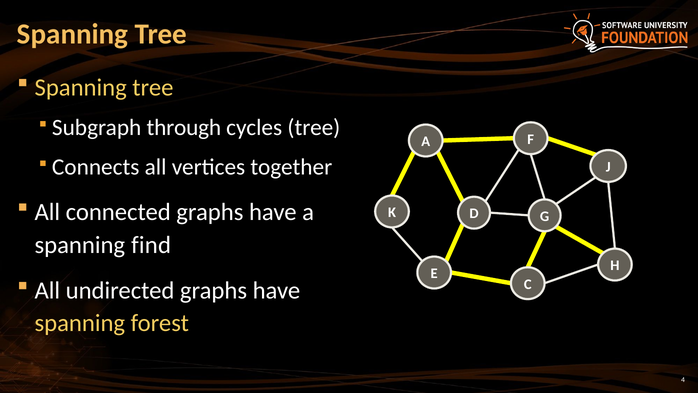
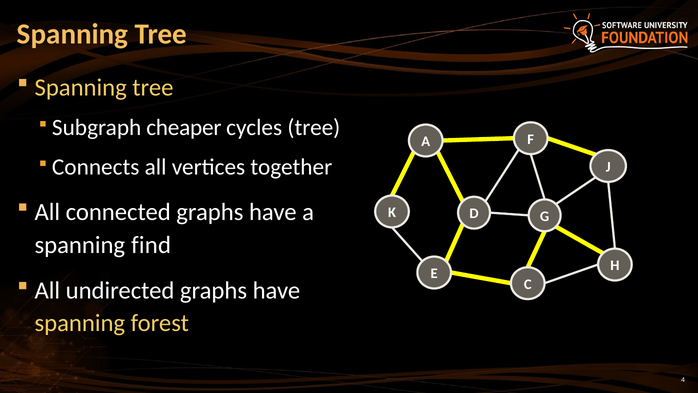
through: through -> cheaper (184, 128)
